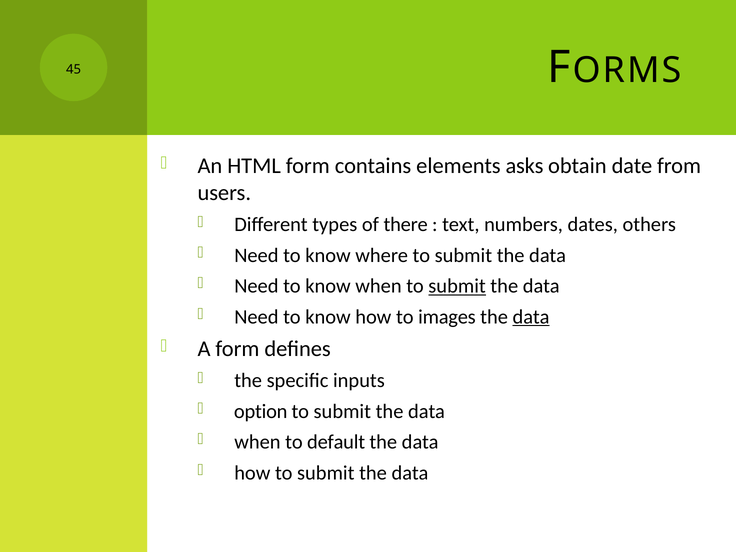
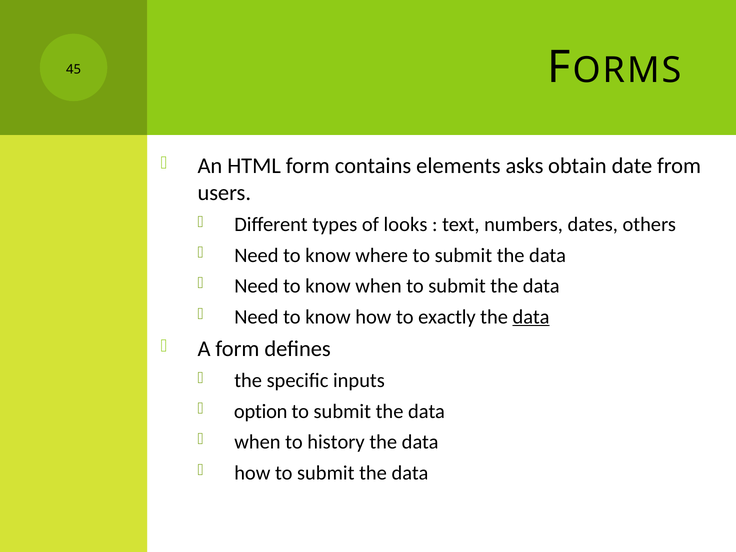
there: there -> looks (406, 225)
submit underline: present -> none (457, 286)
images: images -> exactly (447, 317)
default: default -> history (336, 442)
